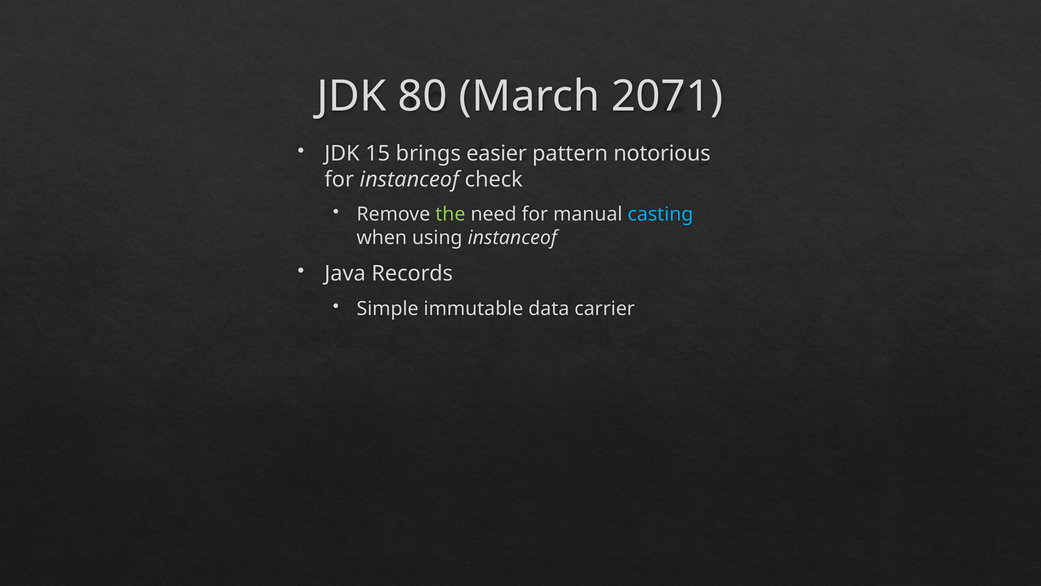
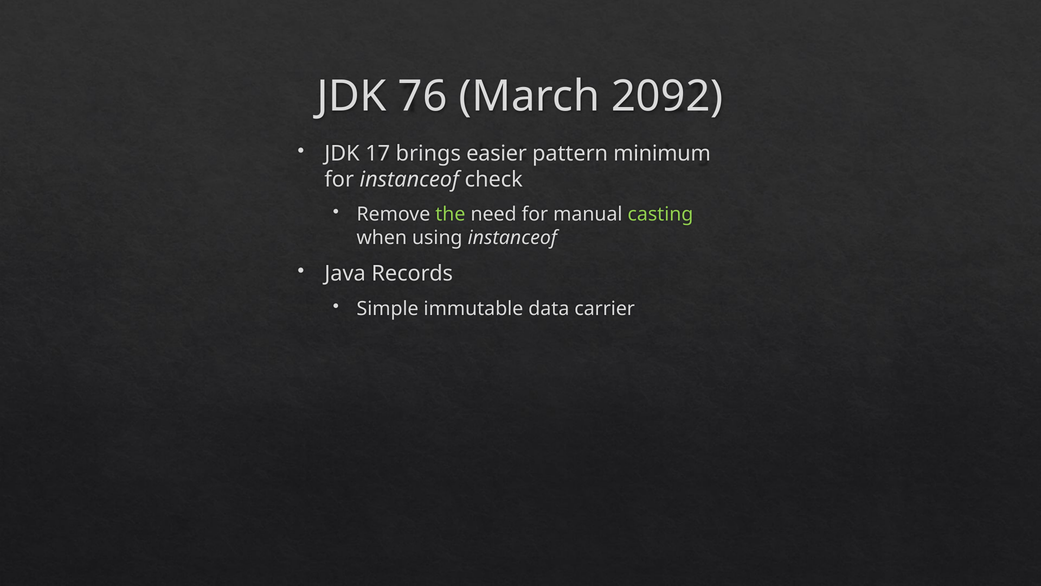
80: 80 -> 76 (423, 96)
2071: 2071 -> 2092 (667, 96)
15: 15 -> 17 (378, 153)
notorious: notorious -> minimum (662, 153)
casting colour: light blue -> light green (660, 214)
